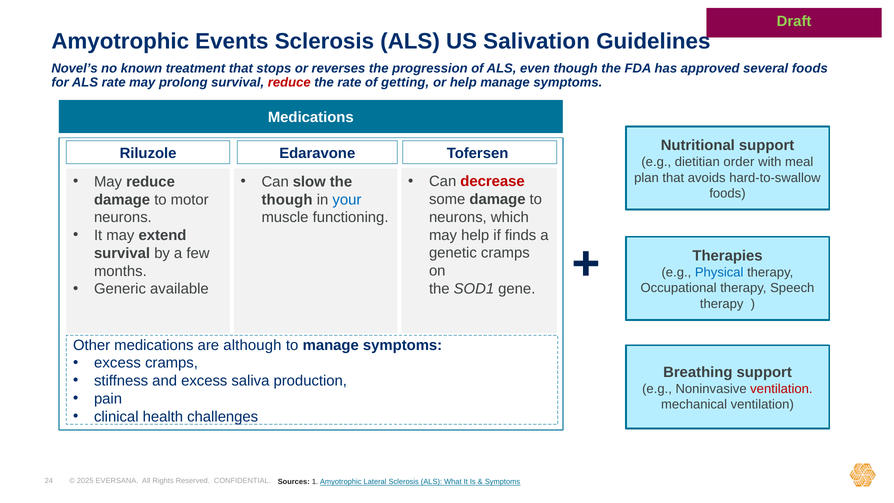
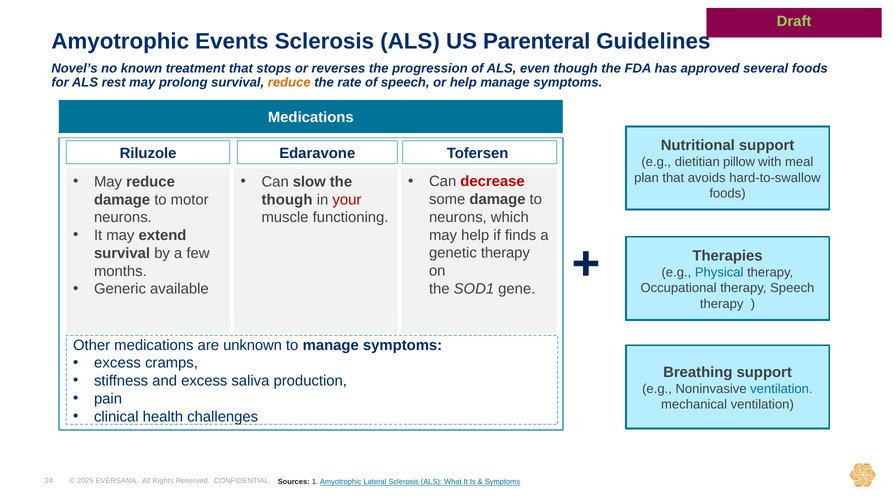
Salivation: Salivation -> Parenteral (537, 41)
ALS rate: rate -> rest (114, 83)
reduce colour: red -> orange (289, 83)
of getting: getting -> speech (405, 83)
order: order -> pillow (739, 162)
your colour: blue -> red (347, 200)
genetic cramps: cramps -> therapy (505, 253)
although: although -> unknown (253, 345)
ventilation colour: red -> blue (781, 389)
